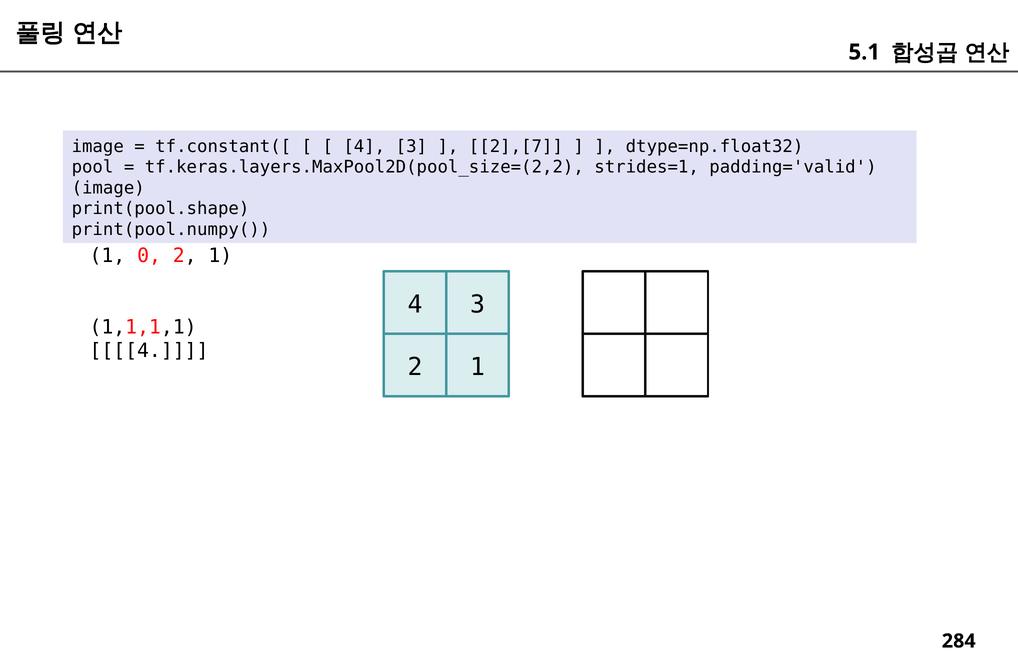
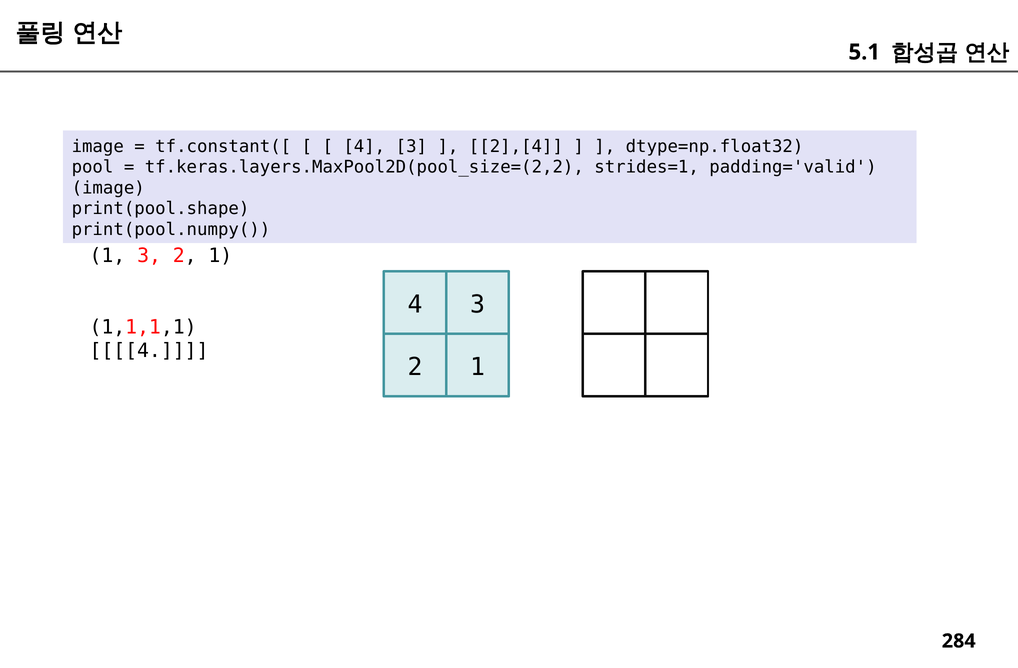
2],[7: 2],[7 -> 2],[4 (516, 147)
1 0: 0 -> 3 (149, 256)
